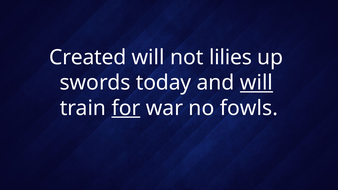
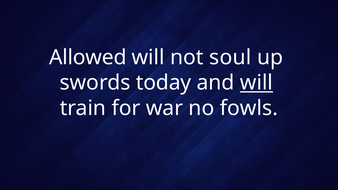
Created: Created -> Allowed (88, 57)
lilies: lilies -> soul (230, 57)
for underline: present -> none (126, 108)
